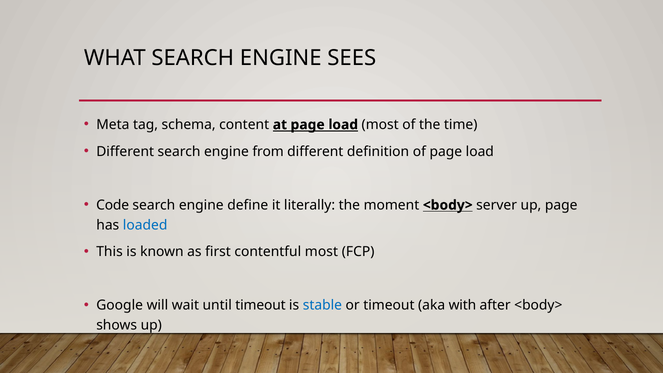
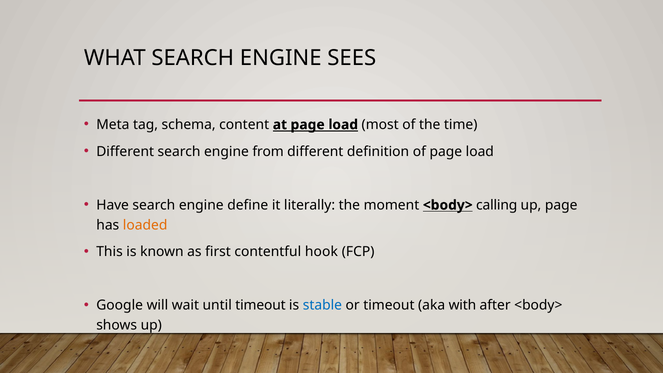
Code: Code -> Have (113, 205)
server: server -> calling (497, 205)
loaded colour: blue -> orange (145, 225)
contentful most: most -> hook (321, 252)
